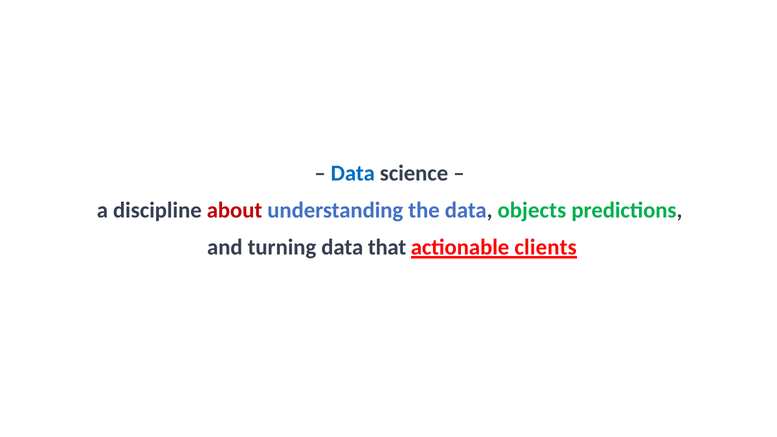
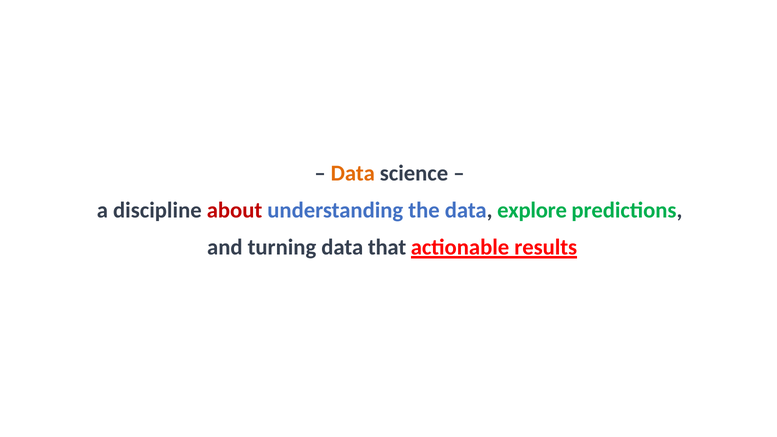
Data colour: blue -> orange (353, 173)
objects: objects -> explore (532, 210)
clients: clients -> results (546, 248)
